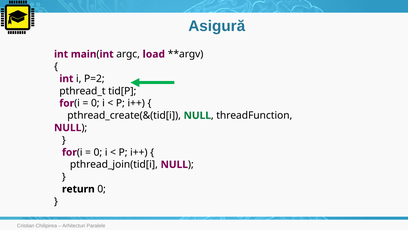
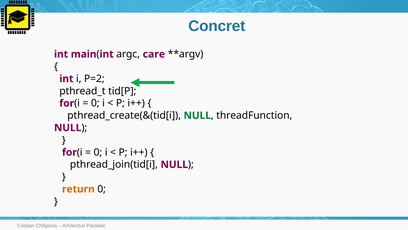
Asigură: Asigură -> Concret (217, 26)
load: load -> care (154, 54)
return colour: black -> orange (78, 189)
